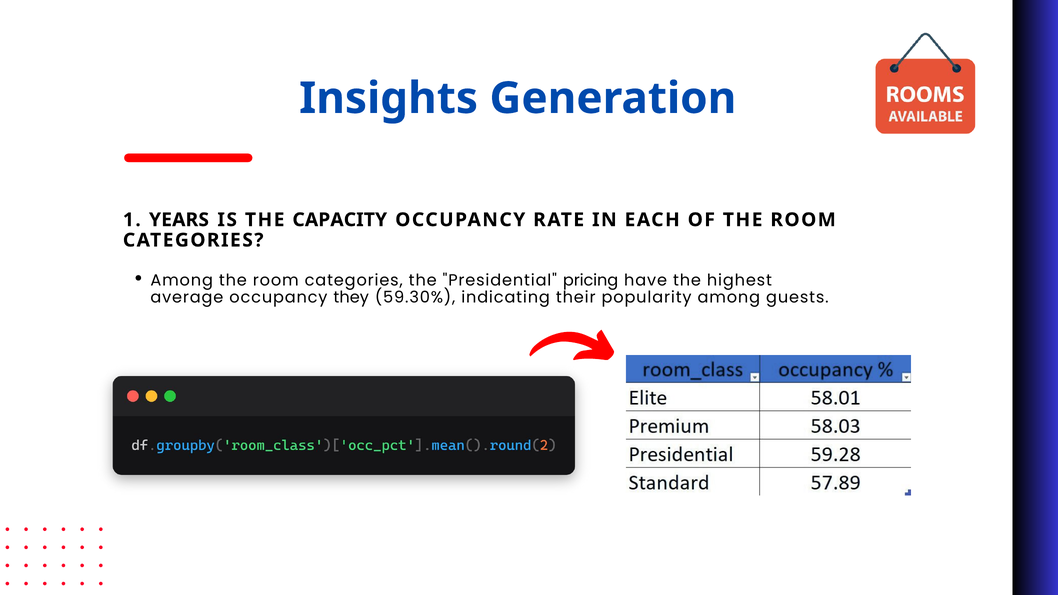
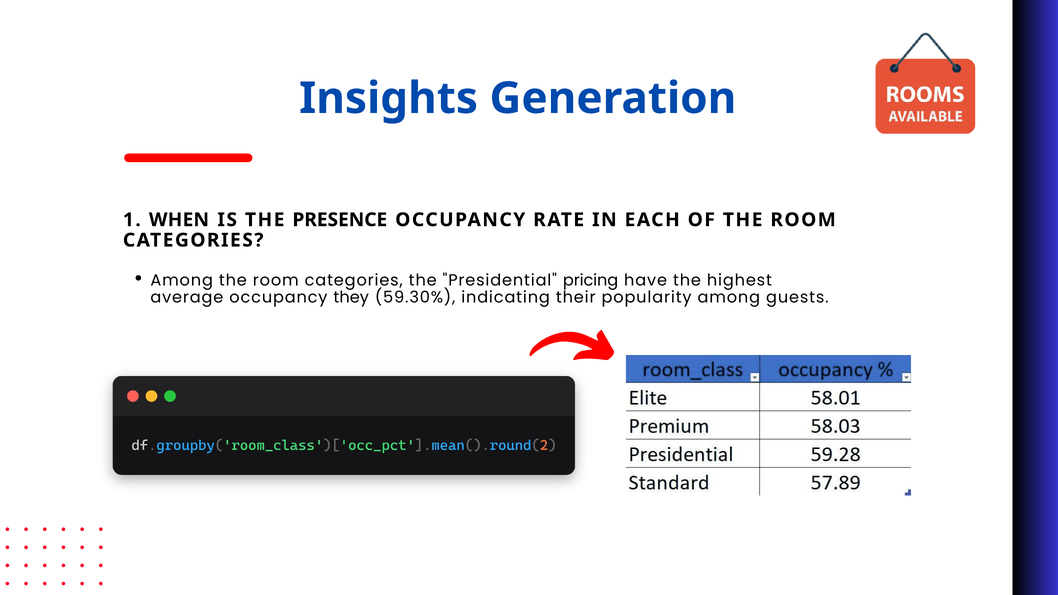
YEARS: YEARS -> WHEN (179, 220)
CAPACITY: CAPACITY -> PRESENCE (340, 220)
